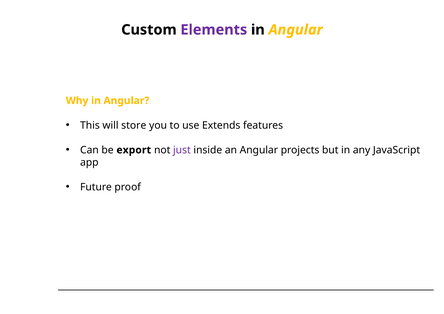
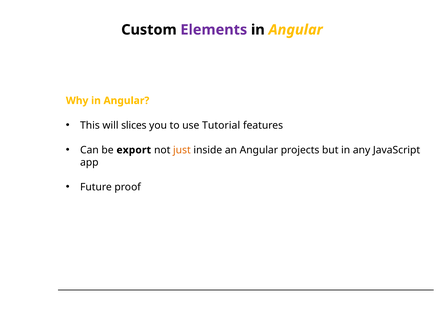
store: store -> slices (134, 125)
Extends: Extends -> Tutorial (221, 125)
just colour: purple -> orange (182, 150)
